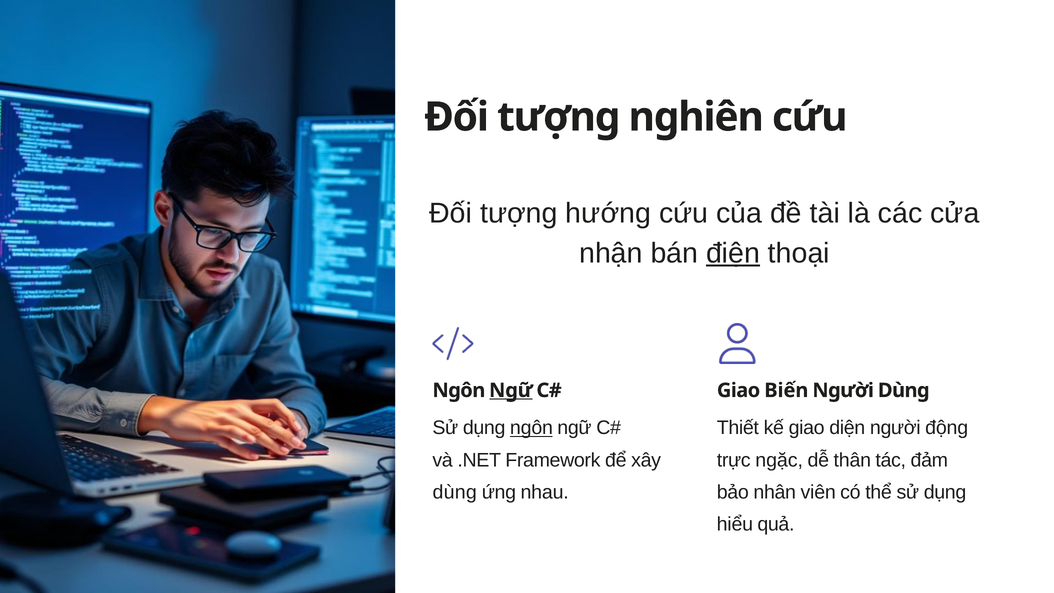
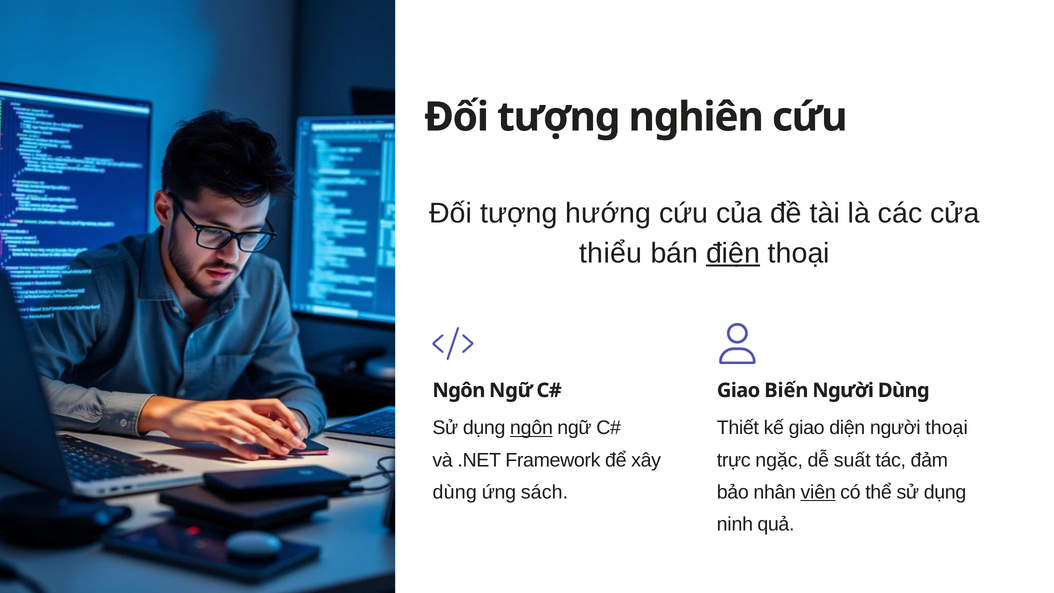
nhận: nhận -> thiểu (611, 253)
Ngữ underline: present -> none (511, 390)
người động: động -> thoại (947, 428)
thân: thân -> suất (852, 460)
nhau: nhau -> sách (544, 492)
viên underline: none -> present (818, 492)
hiểu: hiểu -> ninh (735, 524)
